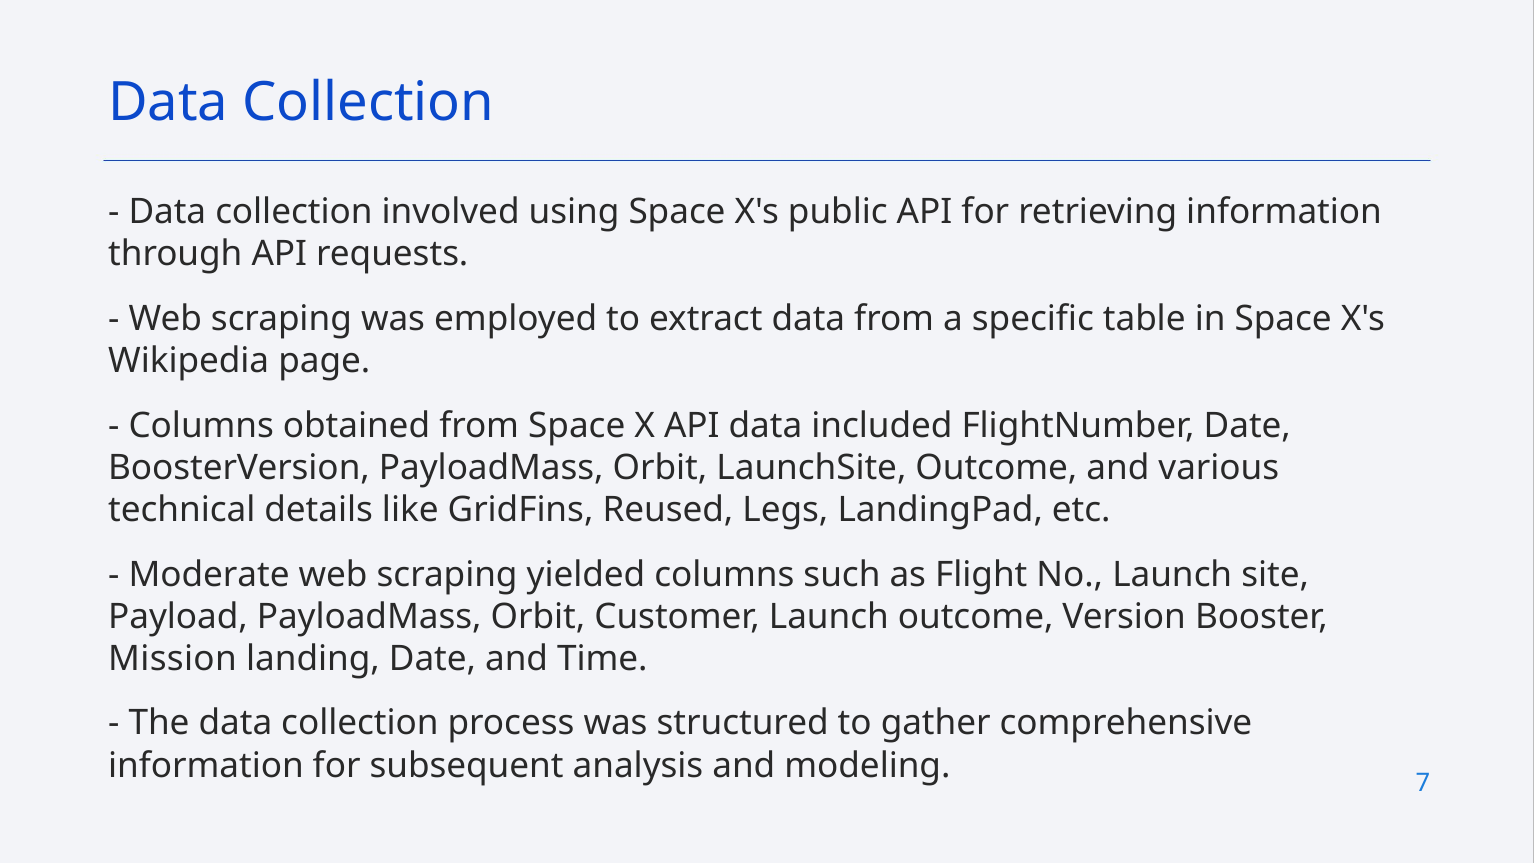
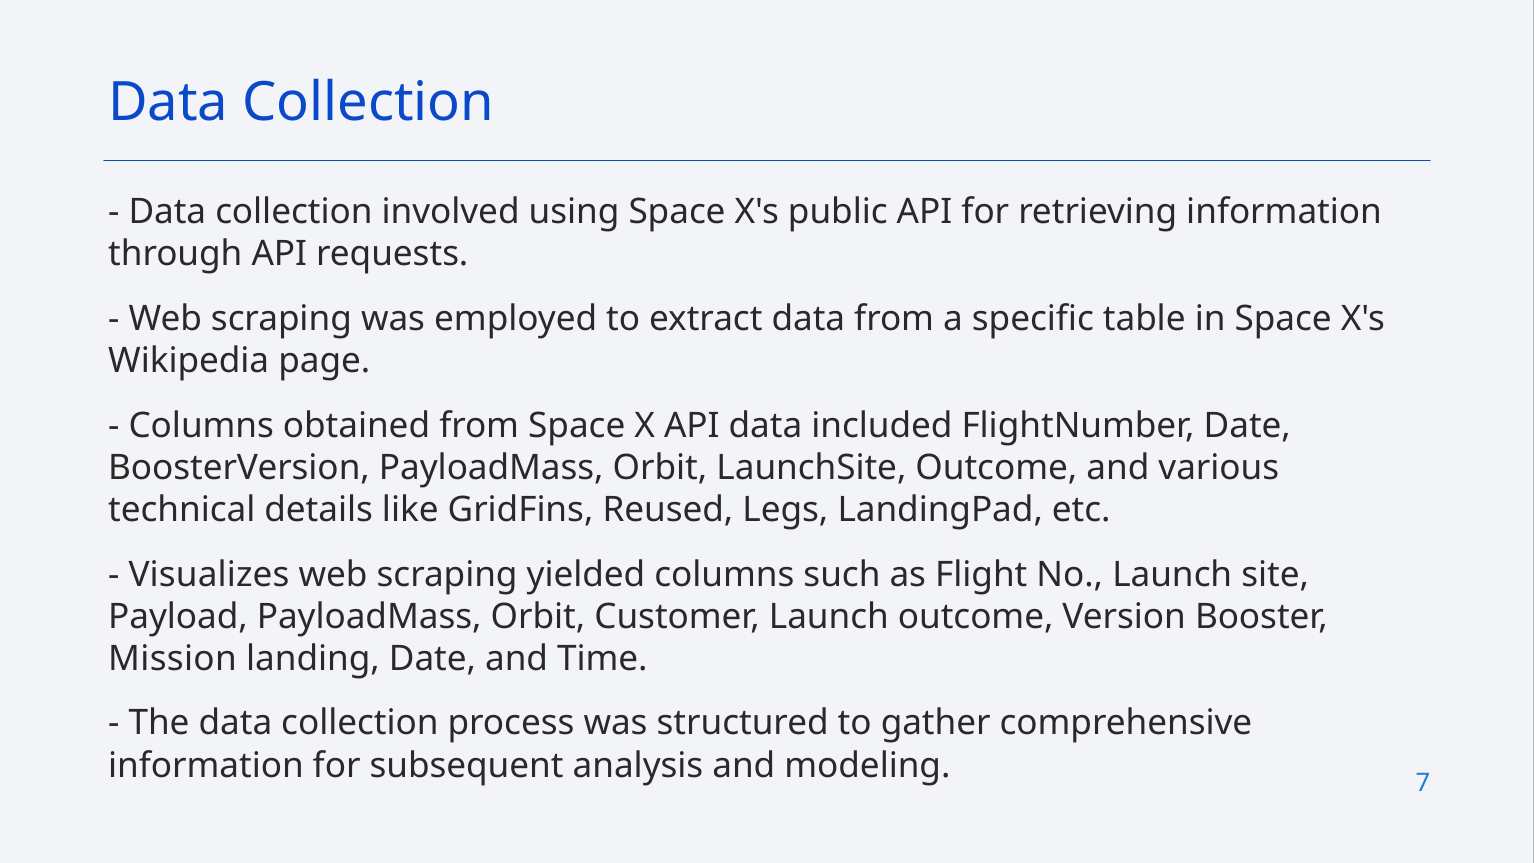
Moderate: Moderate -> Visualizes (209, 574)
